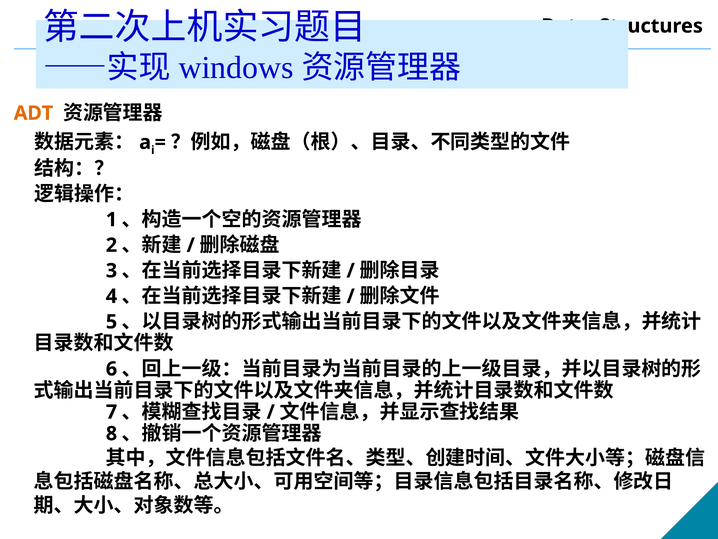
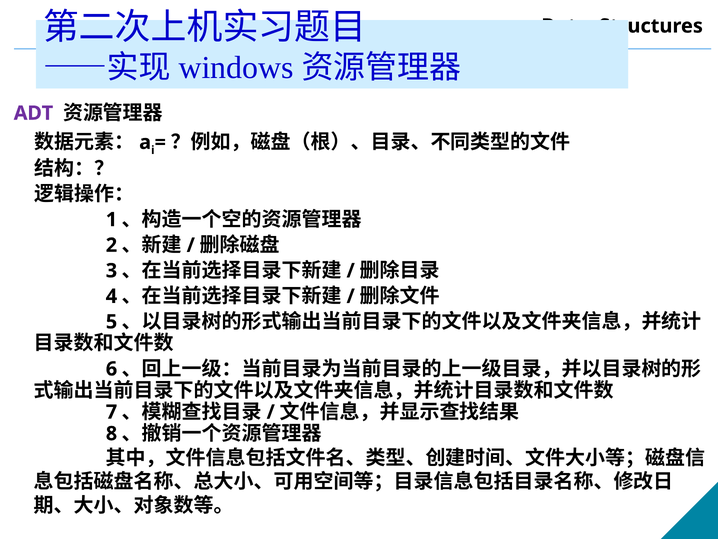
ADT colour: orange -> purple (33, 113)
